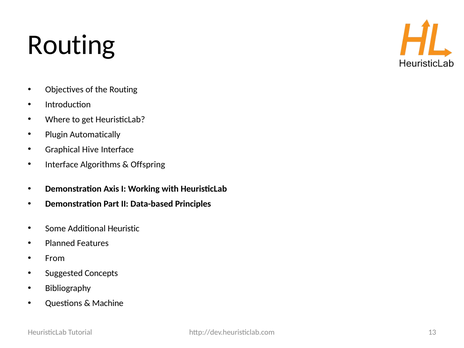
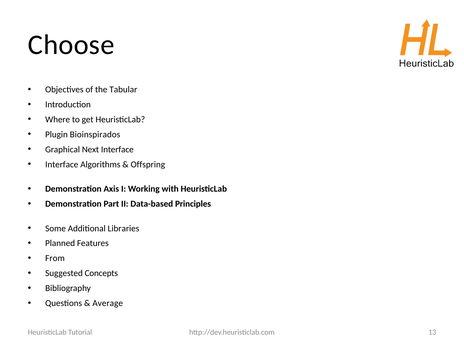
Routing: Routing -> Choose (71, 45)
the Routing: Routing -> Tabular (123, 90)
Automatically: Automatically -> Bioinspirados (95, 134)
Hive: Hive -> Next (90, 149)
Heuristic: Heuristic -> Libraries (123, 228)
Machine: Machine -> Average (108, 303)
